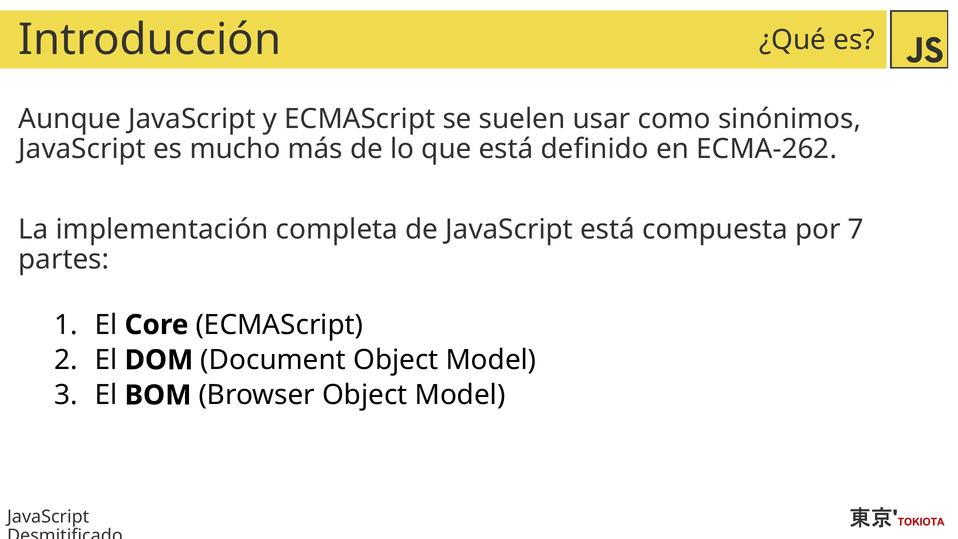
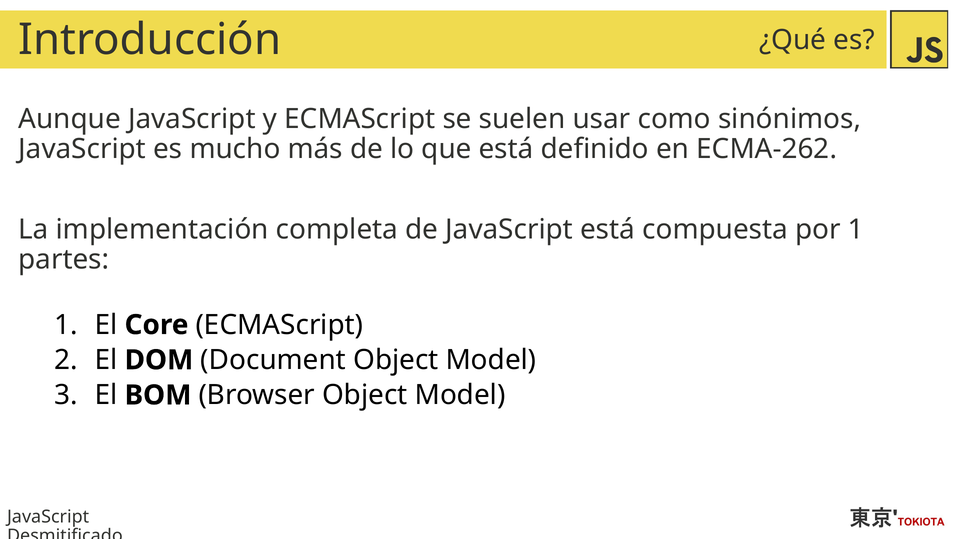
por 7: 7 -> 1 (856, 229)
